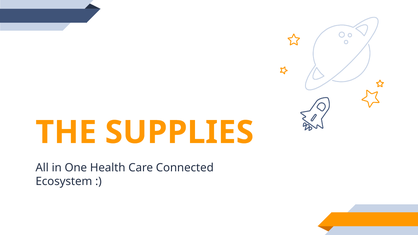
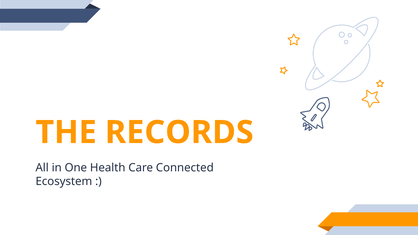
SUPPLIES: SUPPLIES -> RECORDS (179, 132)
